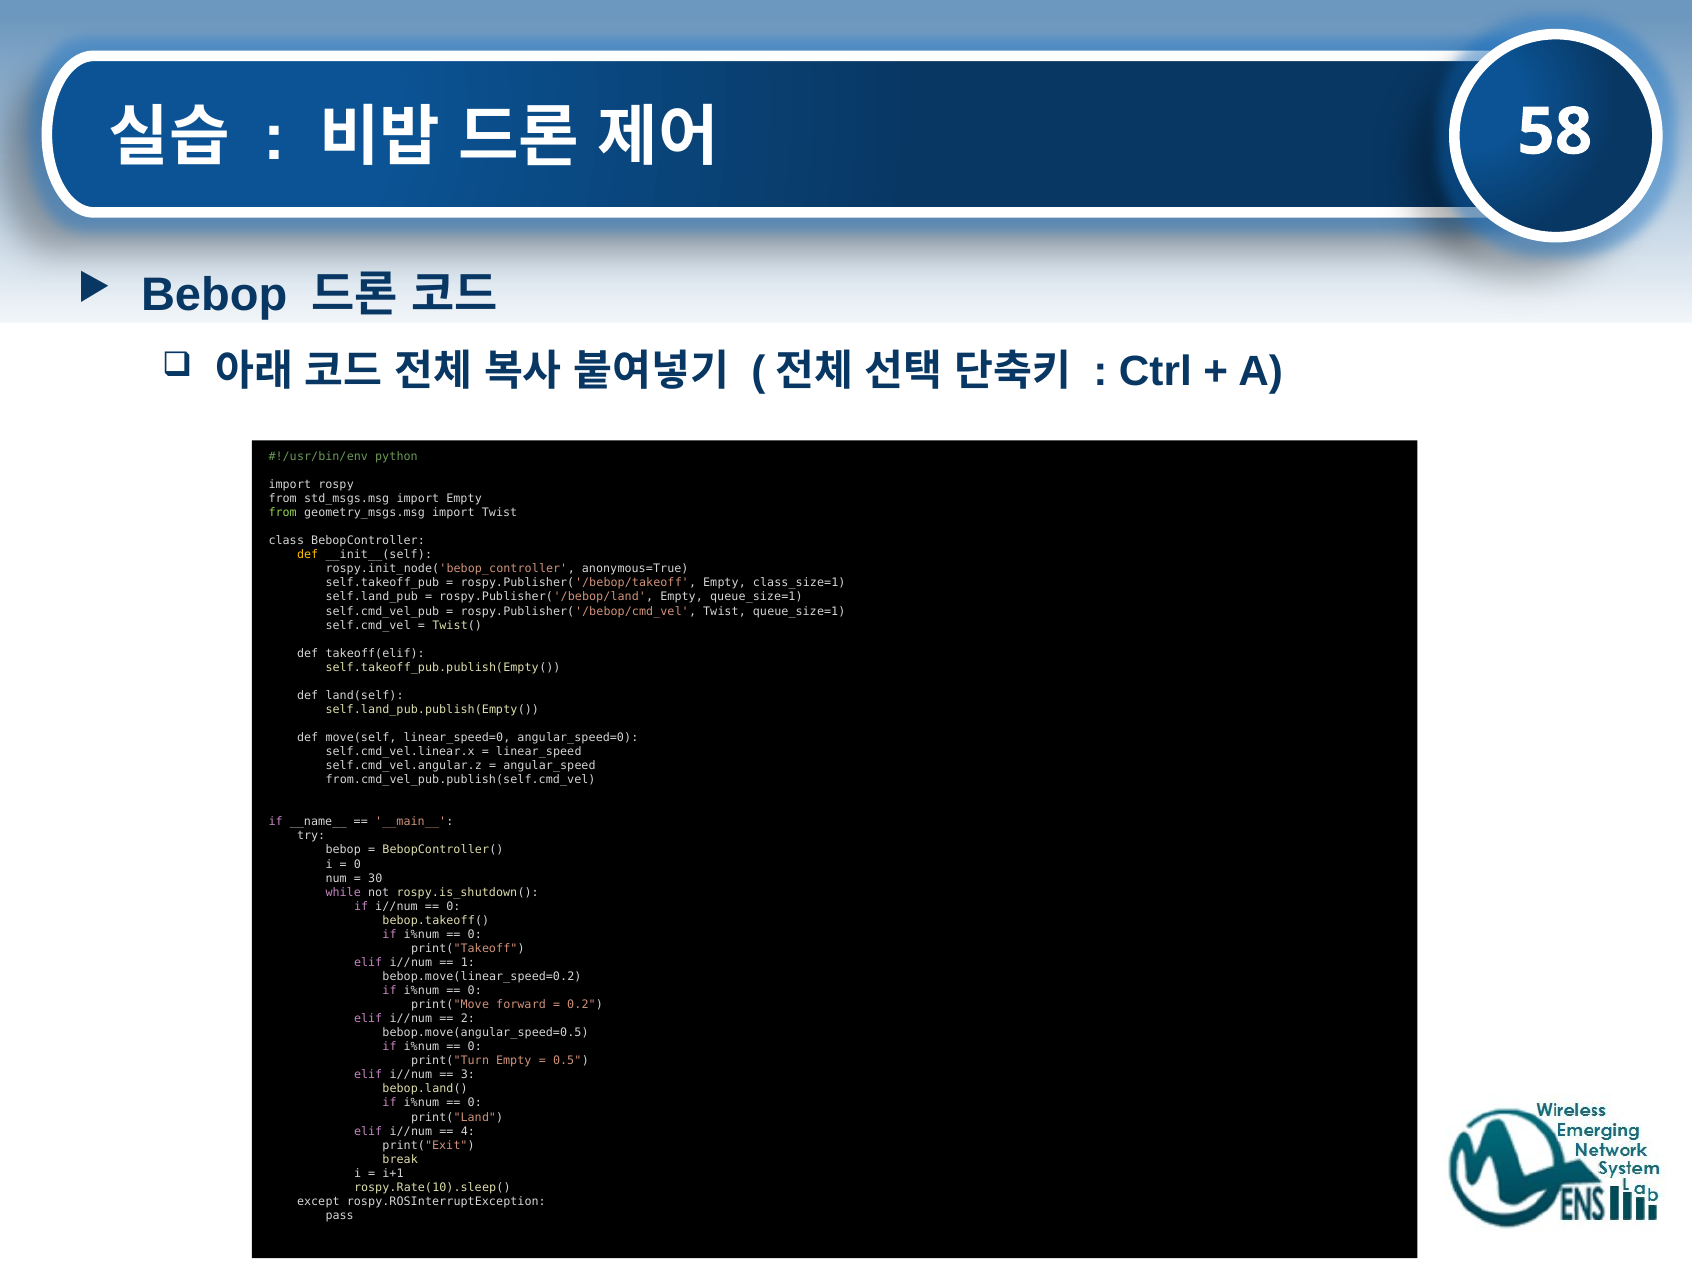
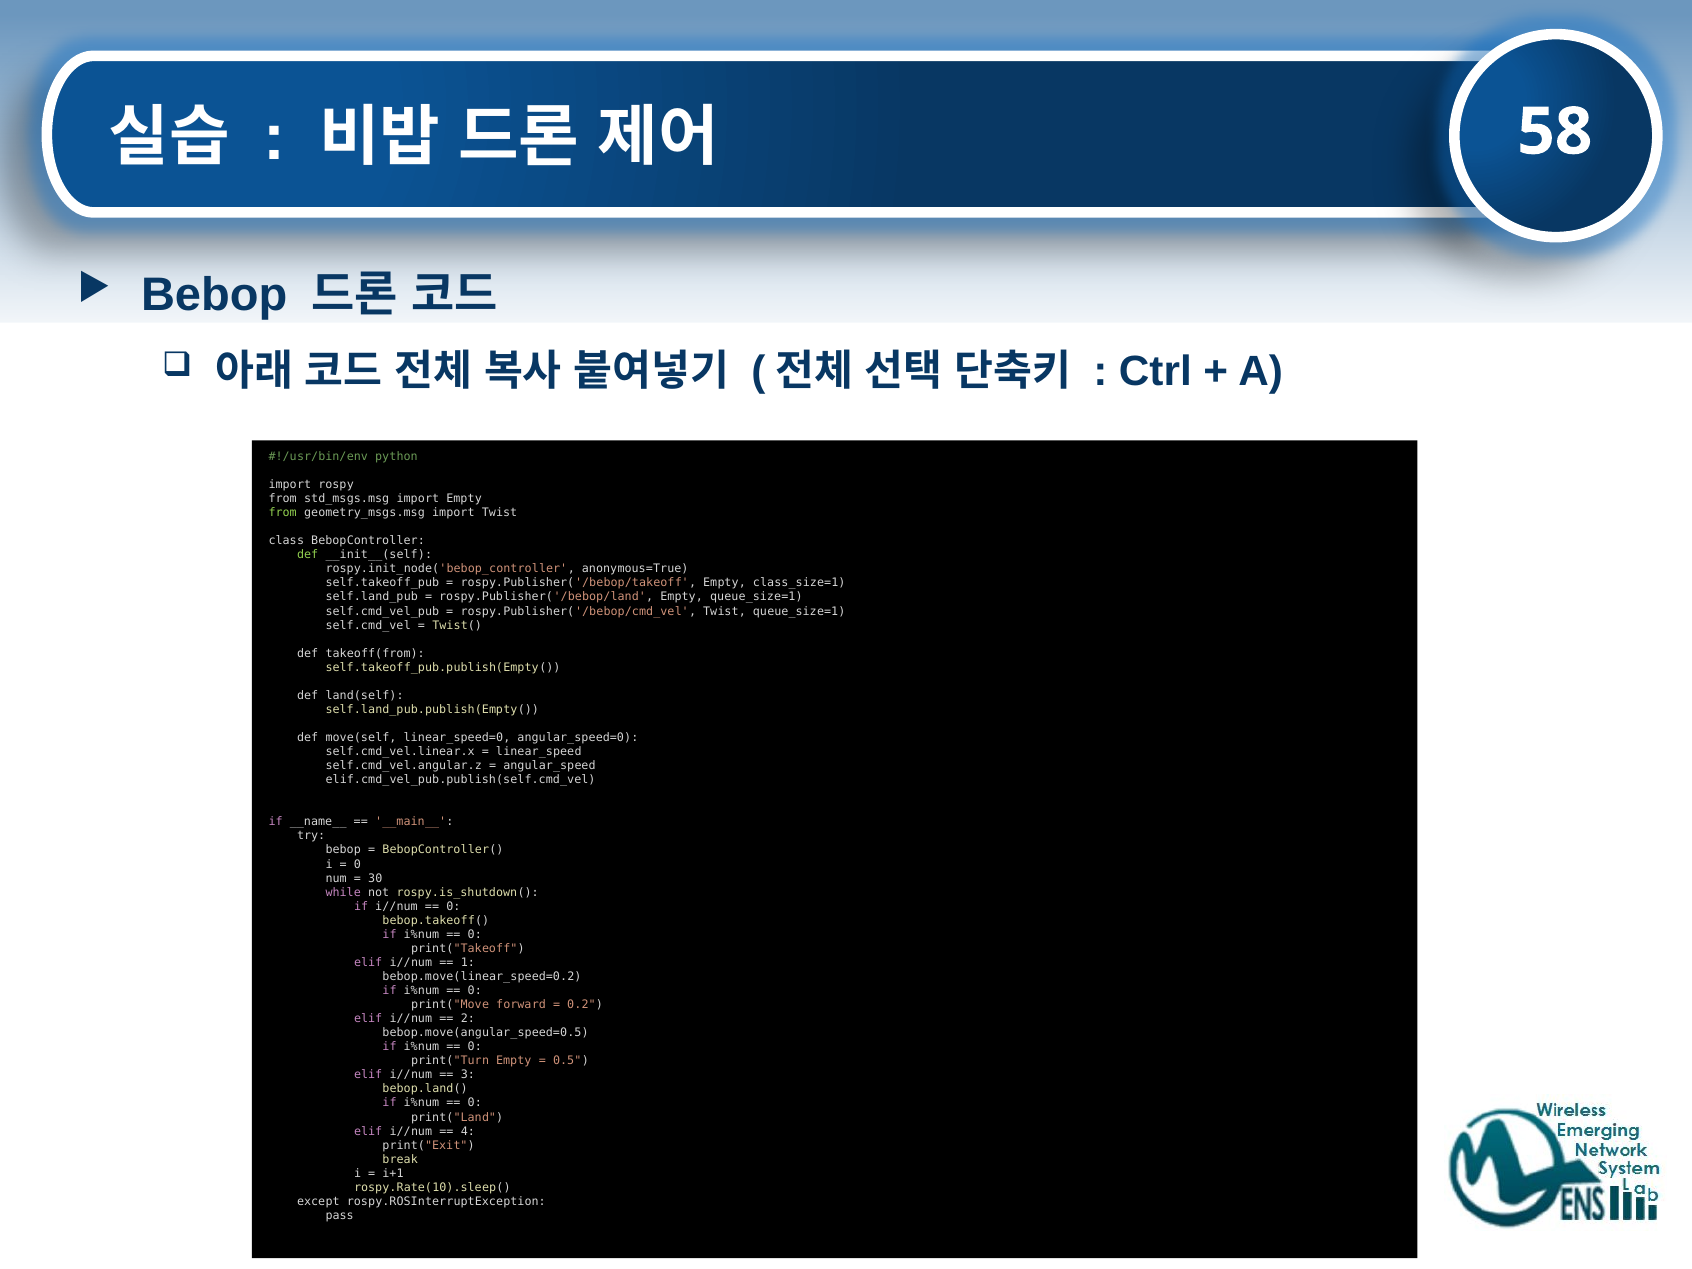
def colour: yellow -> light green (308, 555)
takeoff(elif: takeoff(elif -> takeoff(from (375, 653)
from.cmd_vel_pub.publish(self.cmd_vel: from.cmd_vel_pub.publish(self.cmd_vel -> elif.cmd_vel_pub.publish(self.cmd_vel (461, 780)
